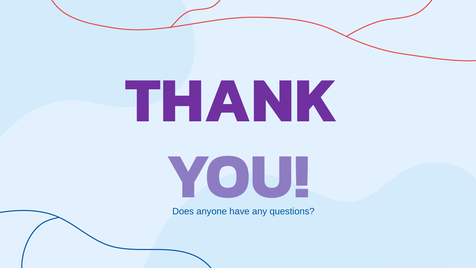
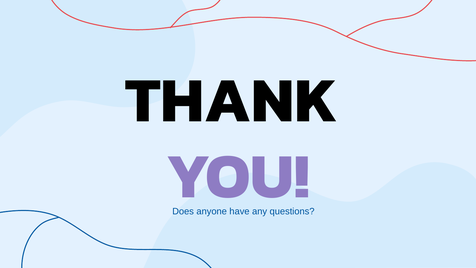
THANK colour: purple -> black (231, 100)
